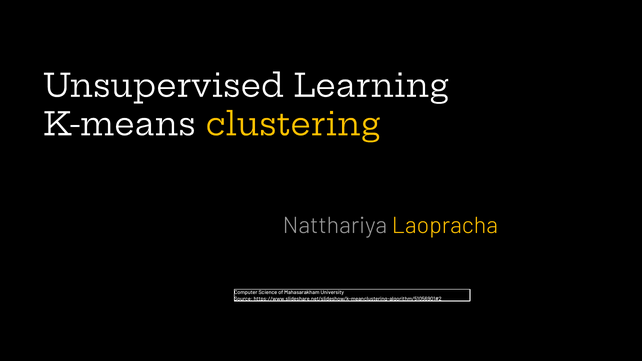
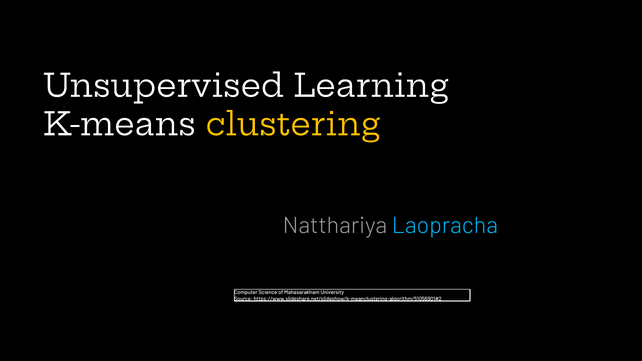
Laopracha colour: yellow -> light blue (445, 226)
